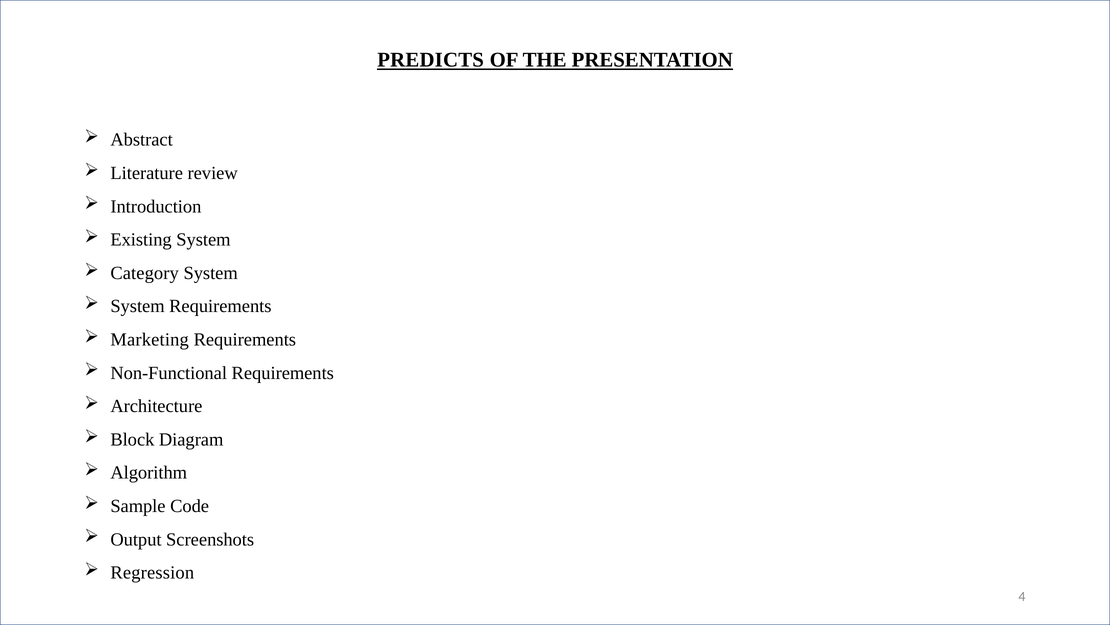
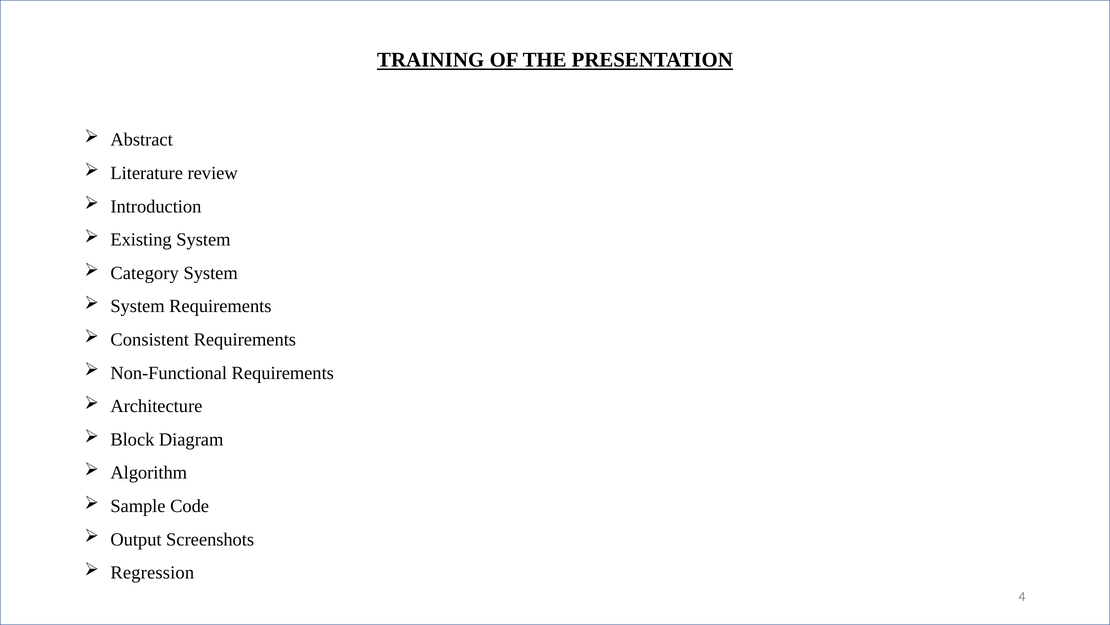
PREDICTS: PREDICTS -> TRAINING (431, 60)
Marketing: Marketing -> Consistent (150, 339)
